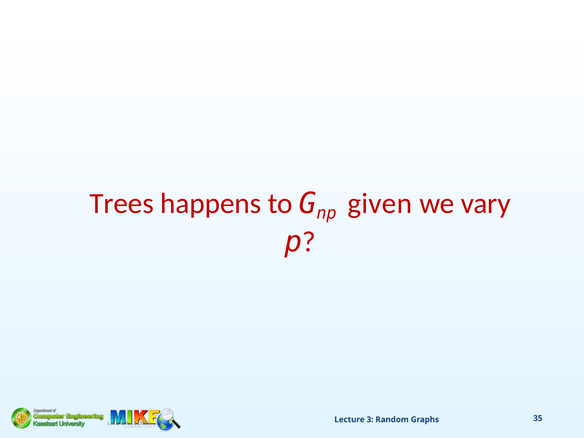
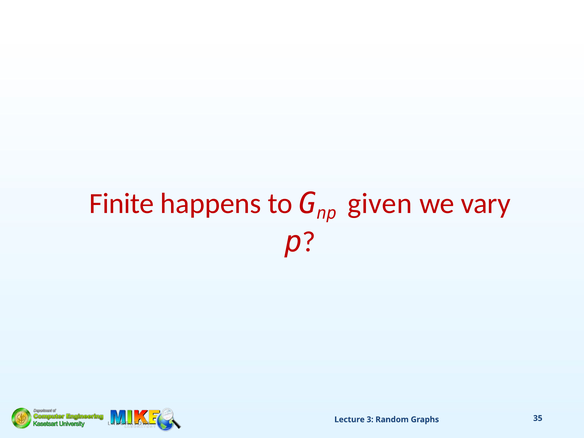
Trees: Trees -> Finite (122, 203)
